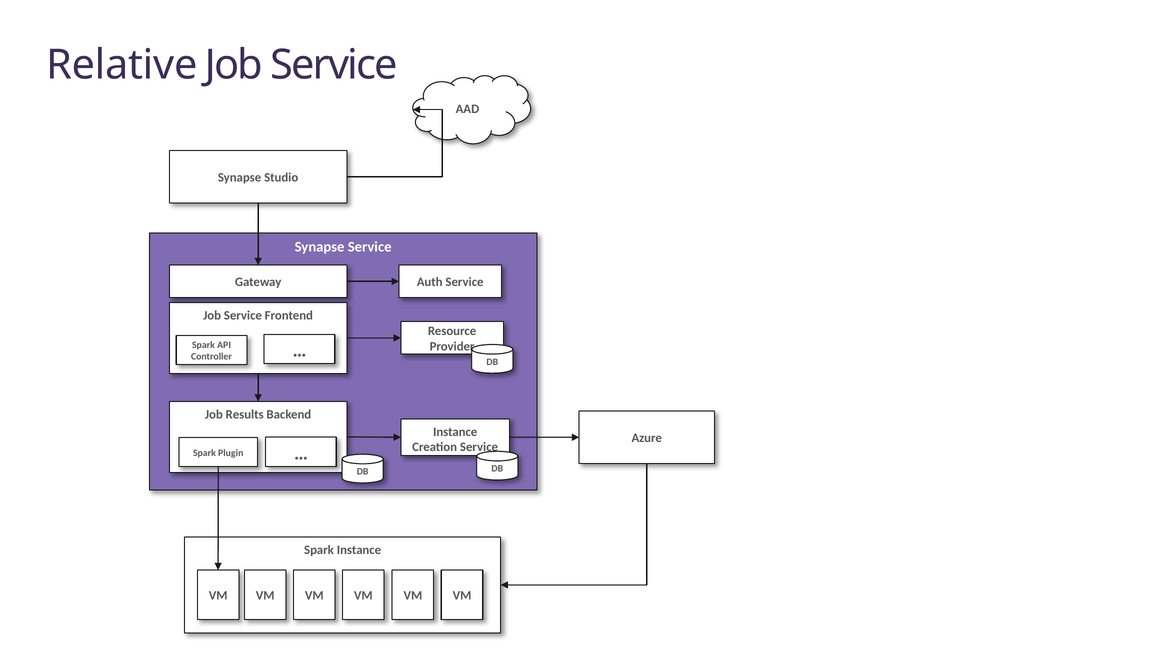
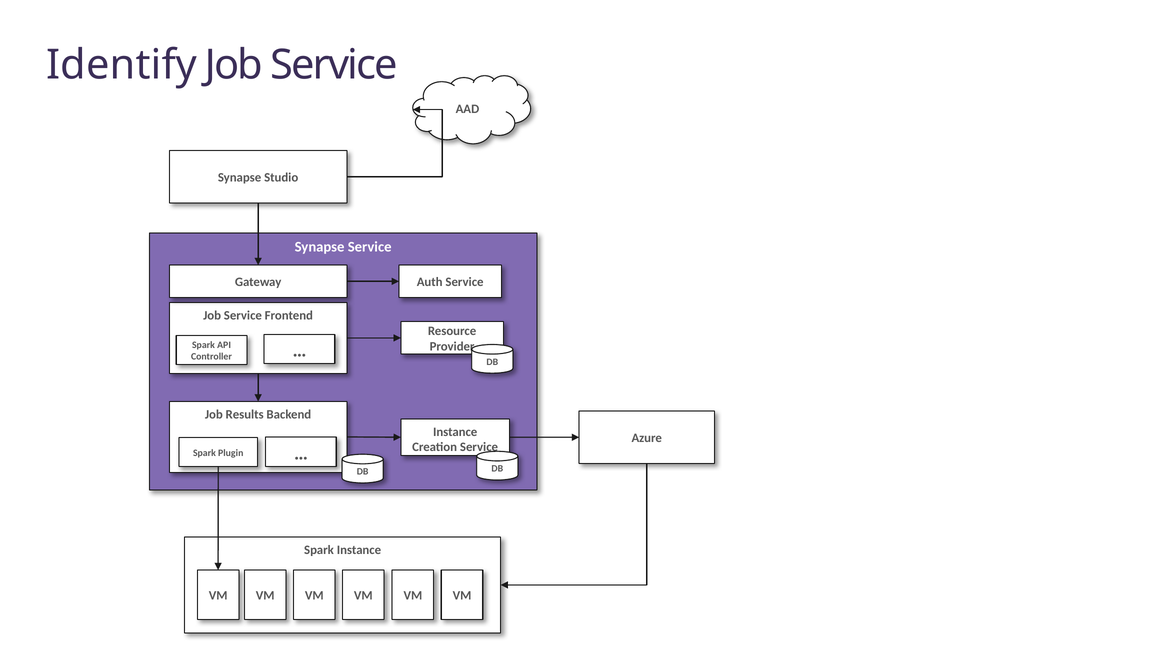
Relative: Relative -> Identify (122, 65)
